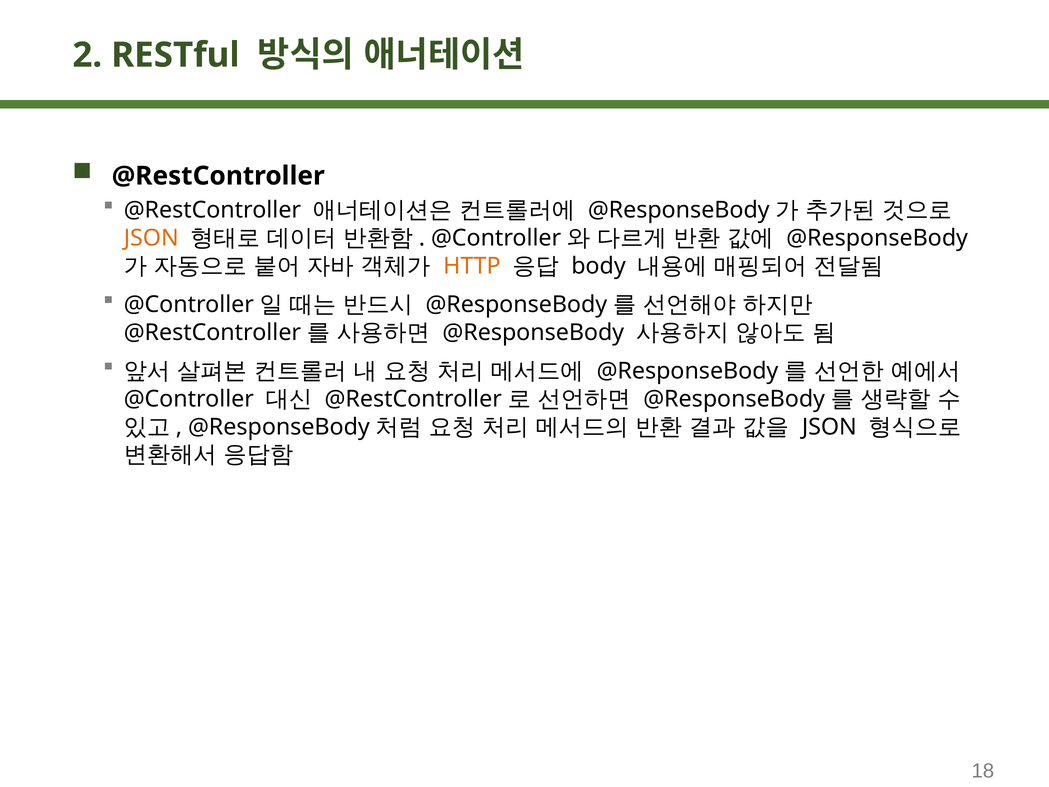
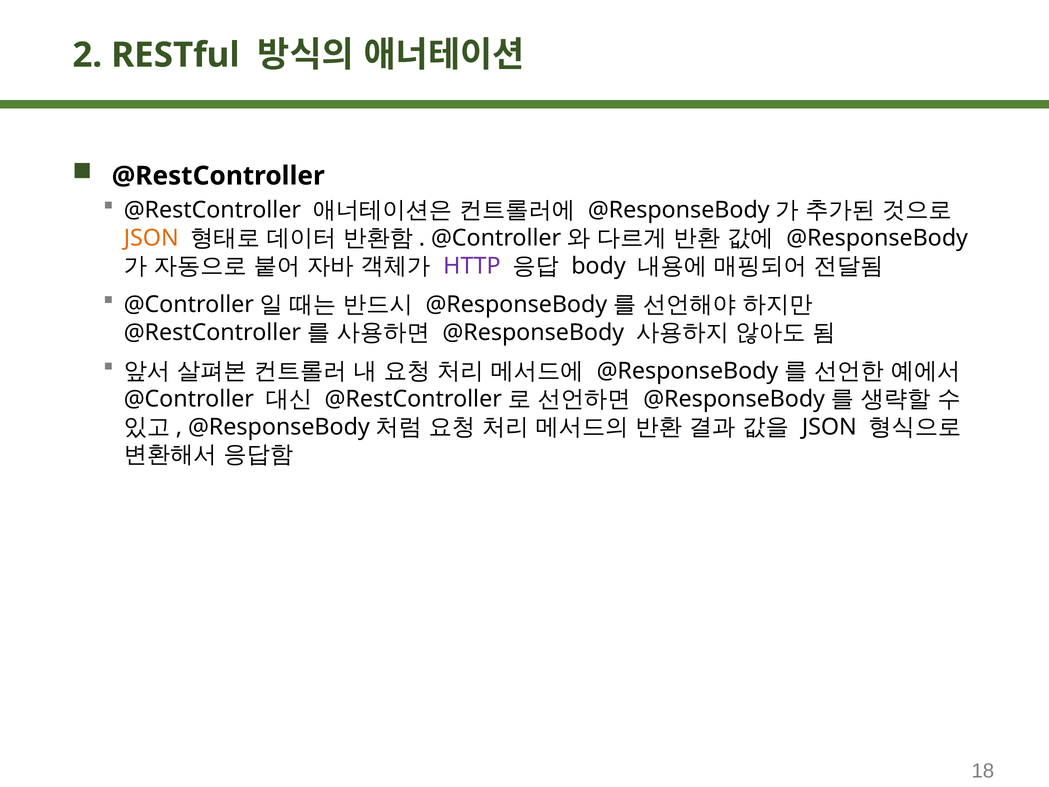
HTTP colour: orange -> purple (472, 266)
